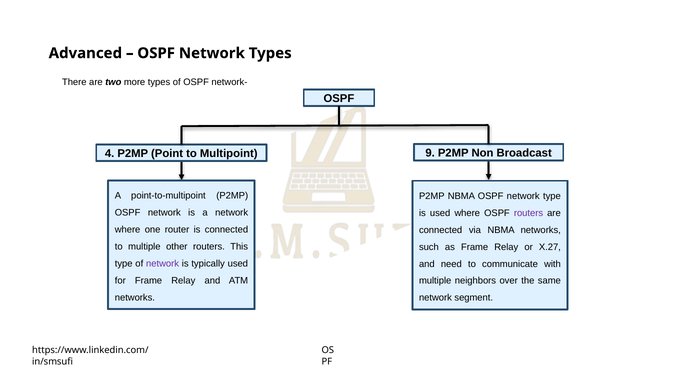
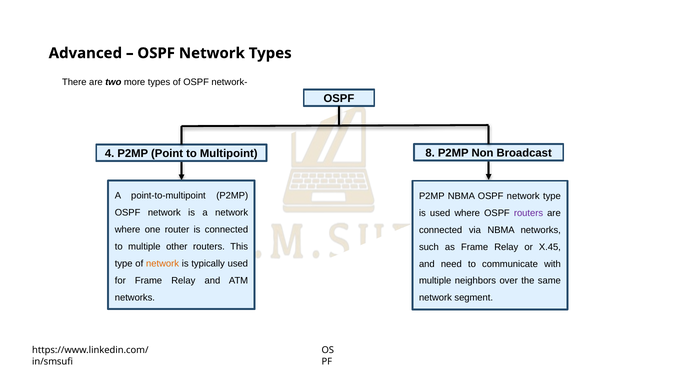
9: 9 -> 8 (430, 153)
X.27: X.27 -> X.45 (550, 247)
network colour: purple -> orange (163, 264)
